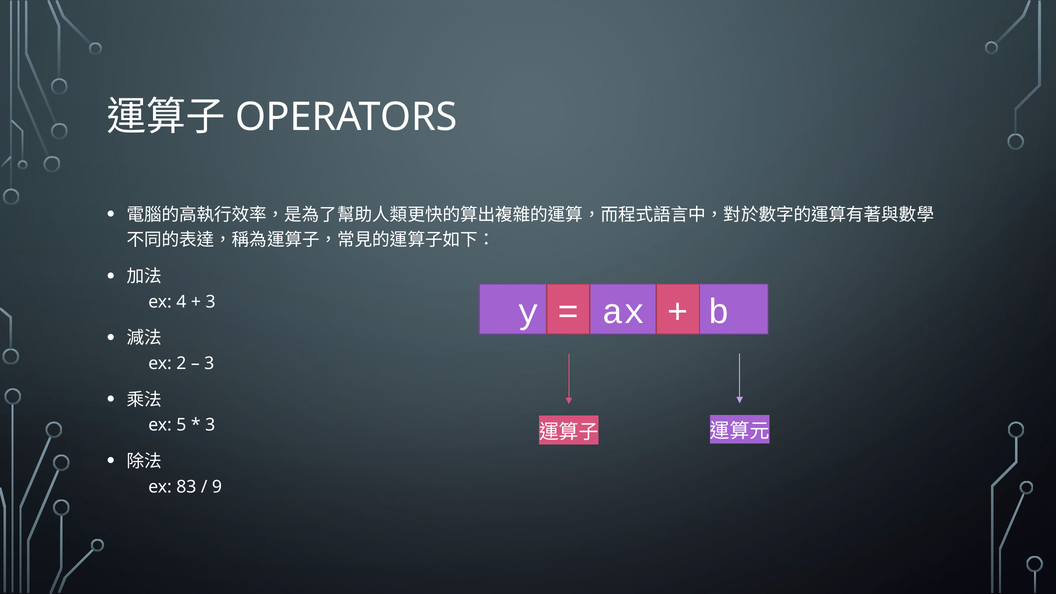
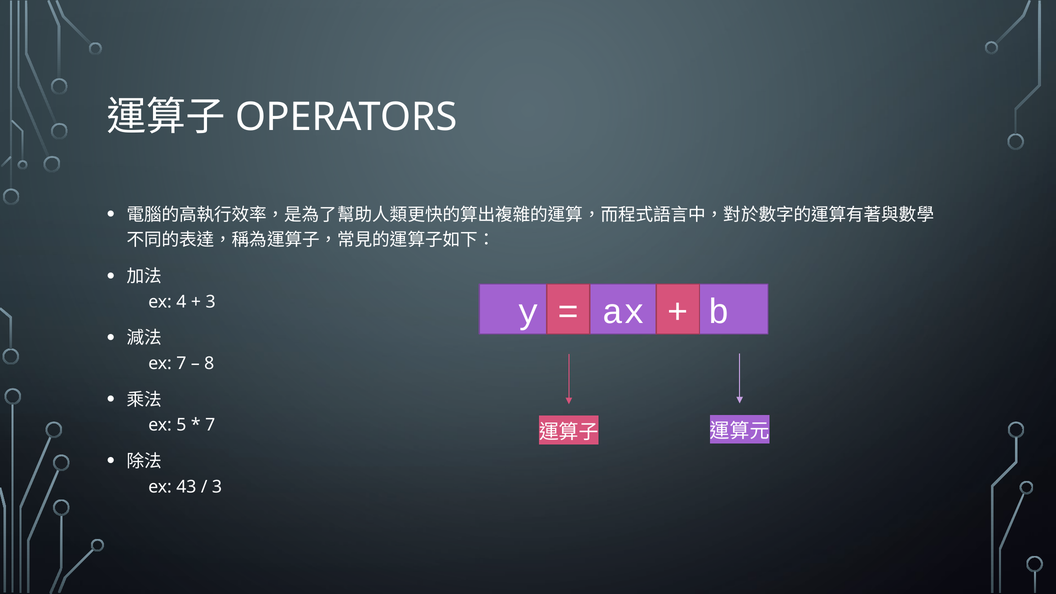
ex 2: 2 -> 7 (181, 363)
3: 3 -> 8 (209, 363)
3: 3 -> 7 (210, 425)
83: 83 -> 43 (186, 487)
9: 9 -> 3 (217, 487)
